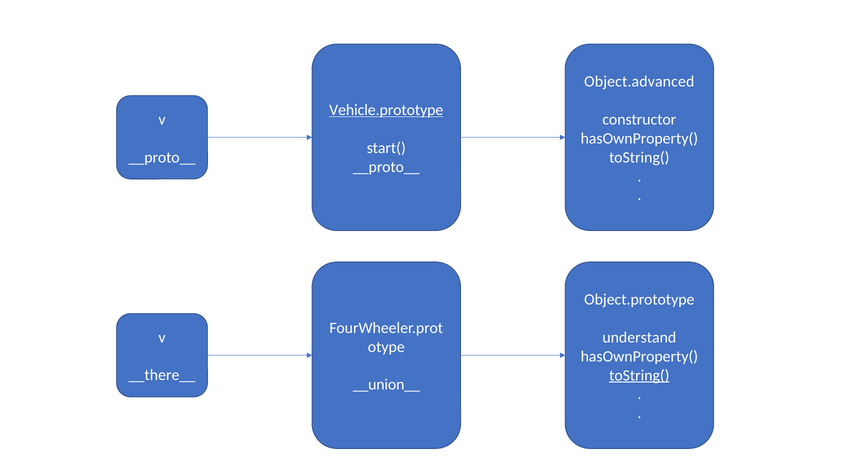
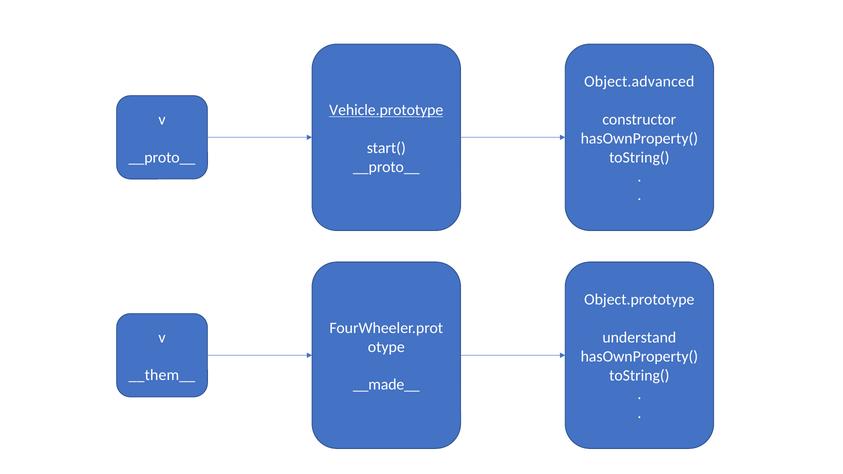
__there__: __there__ -> __them__ (162, 375)
toString( underline: present -> none (639, 375)
__union__: __union__ -> __made__ (386, 385)
